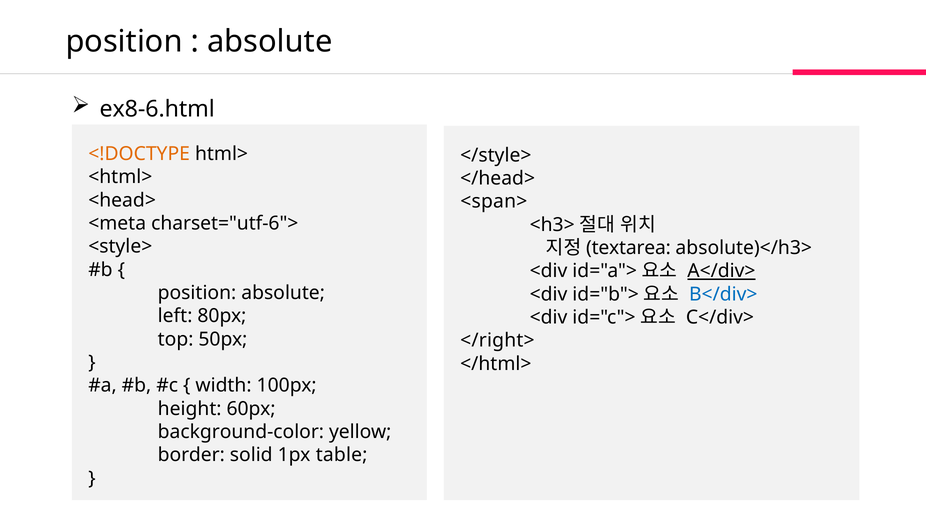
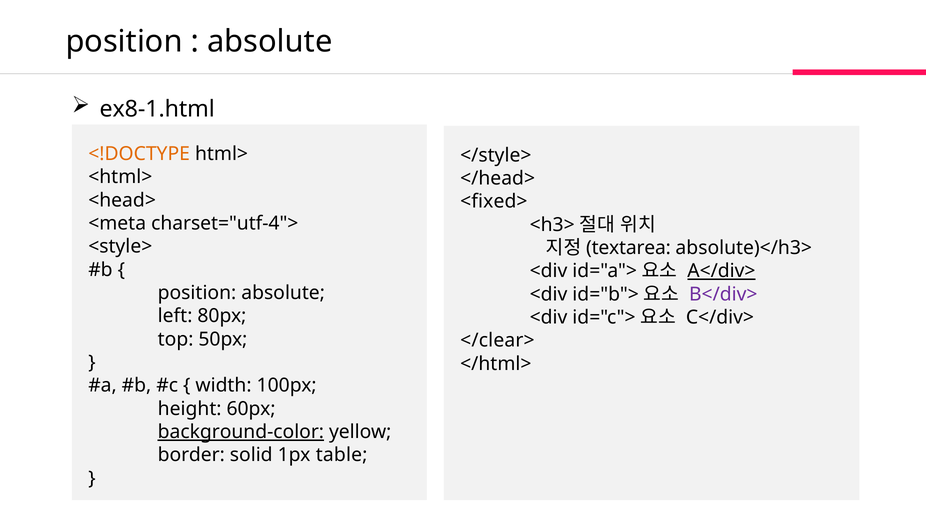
ex8-6.html: ex8-6.html -> ex8-1.html (157, 109)
<span>: <span> -> <fixed> (494, 201)
charset="utf-6">: charset="utf-6"> -> charset="utf-4"> (225, 223)
B</div> colour: blue -> purple (723, 294)
</right>: </right> -> </clear> (497, 340)
background-color underline: none -> present (241, 432)
